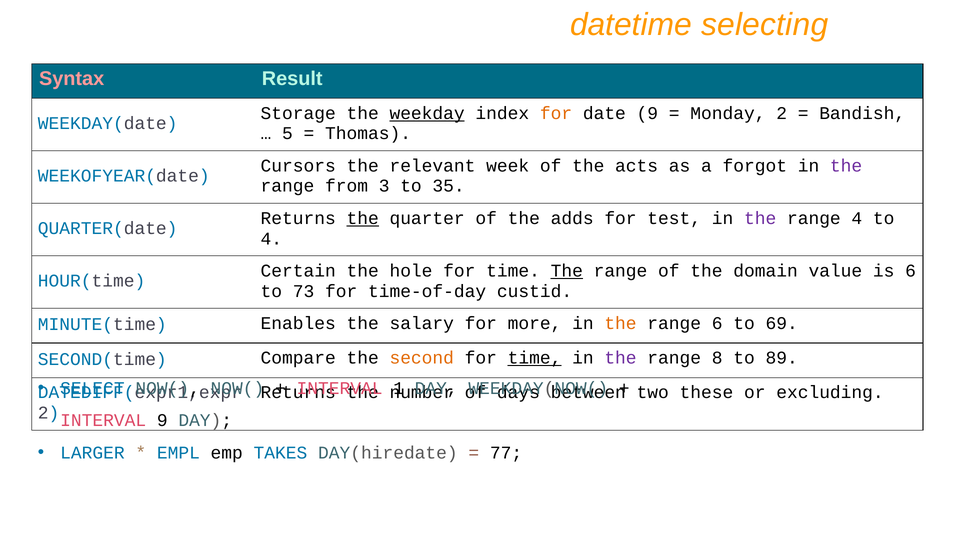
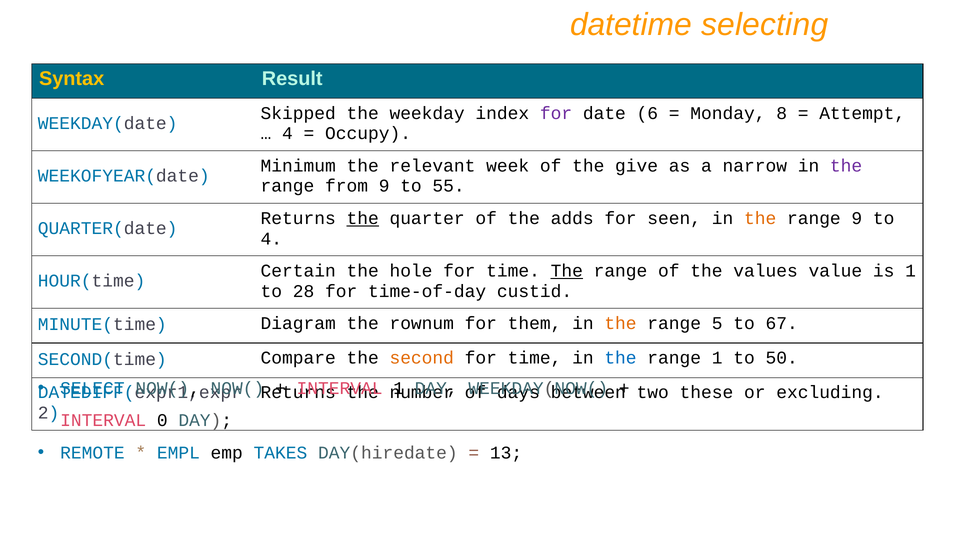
Syntax colour: pink -> yellow (72, 79)
Storage: Storage -> Skipped (298, 113)
weekday underline: present -> none (427, 113)
for colour: orange -> purple (556, 113)
date 9: 9 -> 6 (647, 113)
Monday 2: 2 -> 8 (782, 113)
Bandish: Bandish -> Attempt (862, 113)
5: 5 -> 4 (287, 134)
Thomas: Thomas -> Occupy (368, 134)
Cursors: Cursors -> Minimum (298, 166)
acts: acts -> give (637, 166)
forgot: forgot -> narrow (755, 166)
from 3: 3 -> 9 (384, 186)
35: 35 -> 55 (449, 186)
test: test -> seen (674, 218)
the colour: purple -> orange (760, 218)
range 4: 4 -> 9 (857, 218)
domain: domain -> values (766, 271)
is 6: 6 -> 1 (911, 271)
73: 73 -> 28 (304, 291)
Enables: Enables -> Diagram (298, 323)
salary: salary -> rownum (422, 323)
more: more -> them (535, 323)
range 6: 6 -> 5 (717, 323)
69: 69 -> 67 (782, 323)
time underline: present -> none (535, 358)
the colour: purple -> blue (620, 358)
range 8: 8 -> 1 (717, 358)
89: 89 -> 50 (782, 358)
INTERVAL 9: 9 -> 0 (162, 421)
LARGER: LARGER -> REMOTE (92, 453)
77: 77 -> 13 (506, 453)
